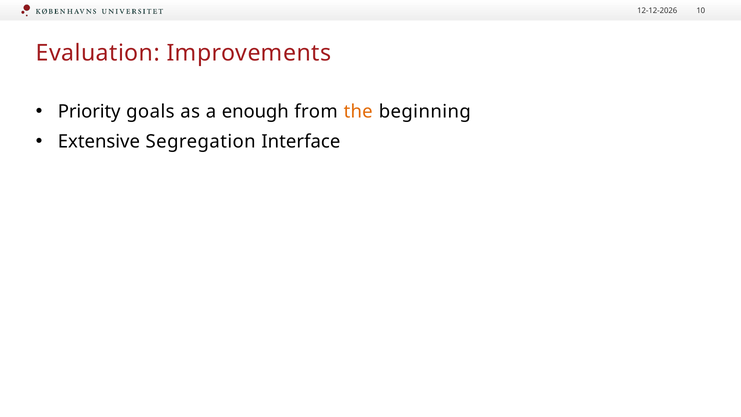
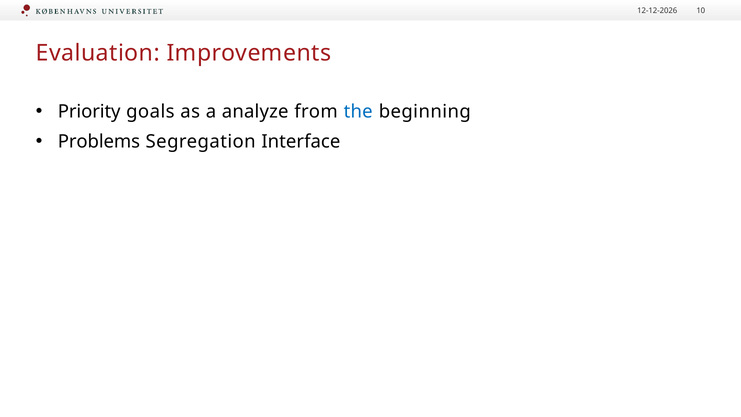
enough: enough -> analyze (255, 112)
the colour: orange -> blue (358, 112)
Extensive: Extensive -> Problems (99, 142)
